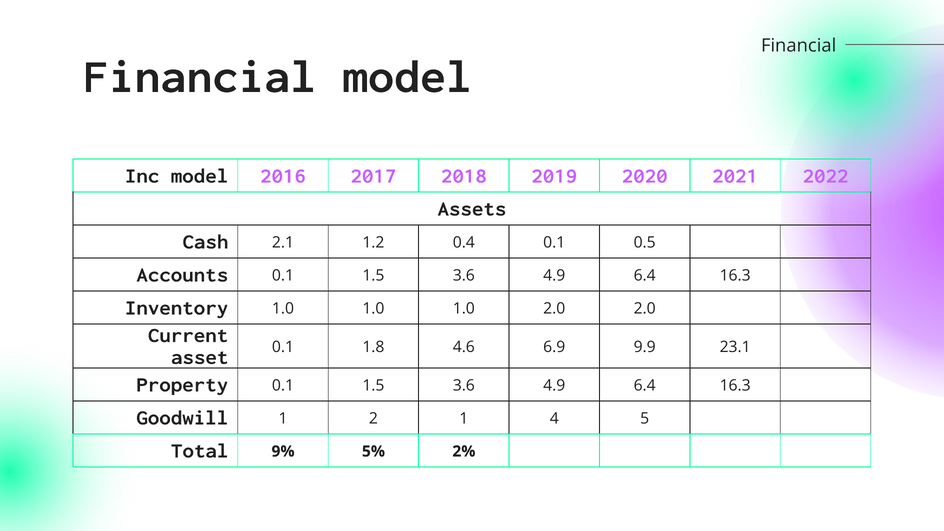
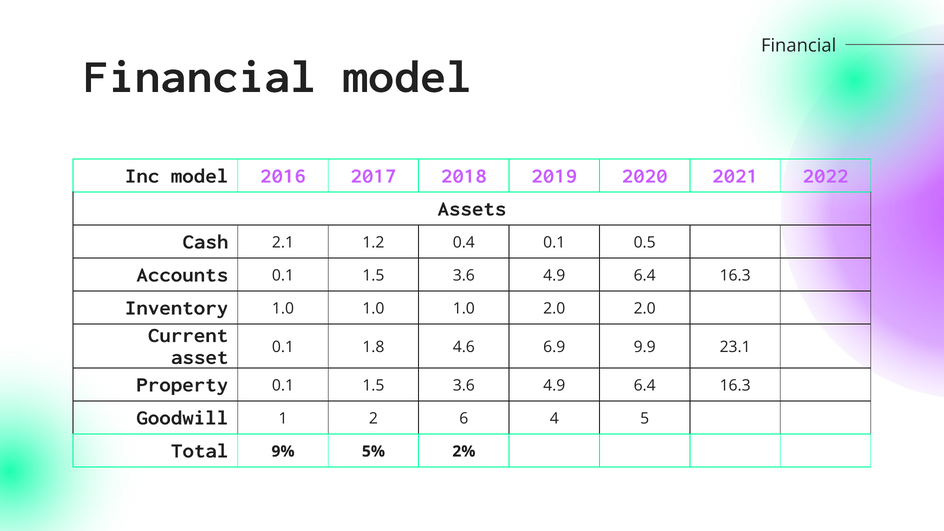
2 1: 1 -> 6 (464, 418)
